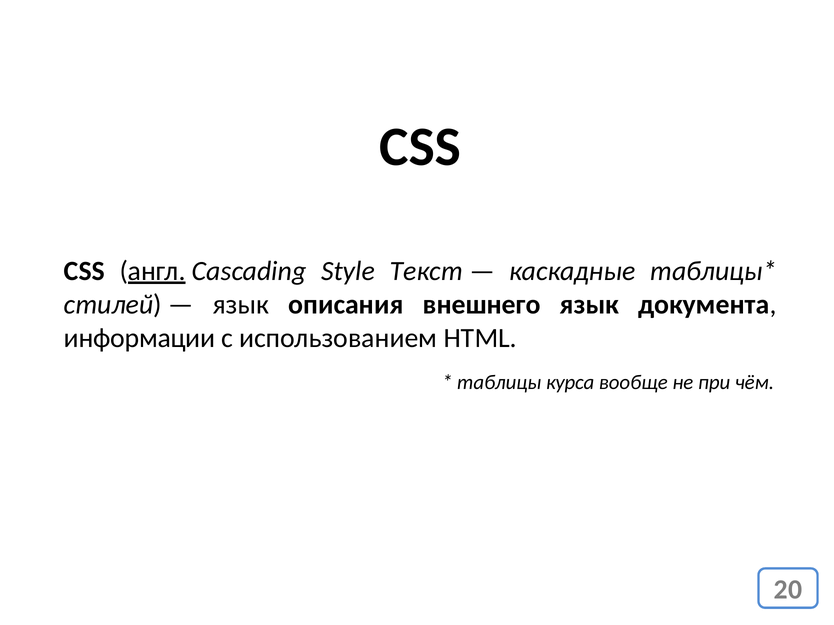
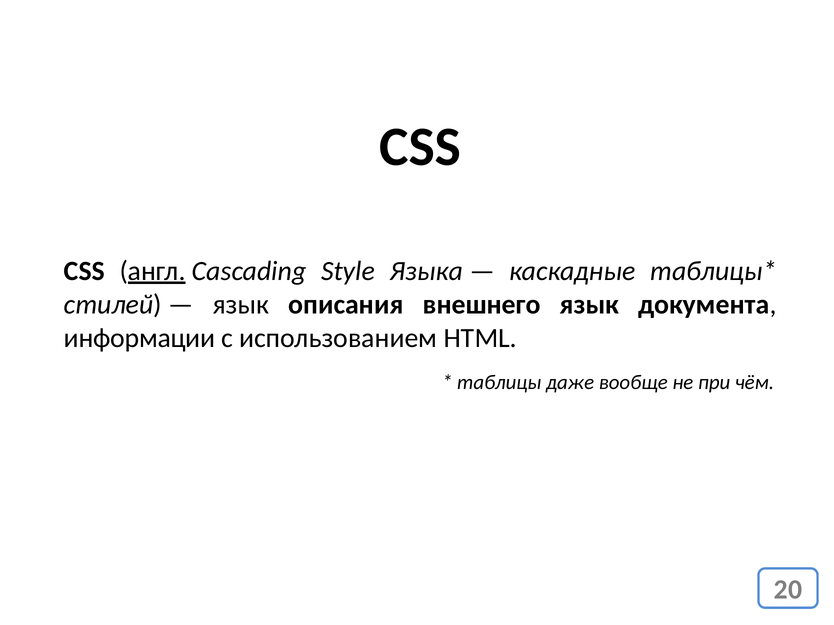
Текст: Текст -> Языка (426, 271)
курса: курса -> даже (570, 382)
